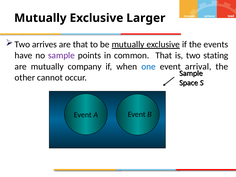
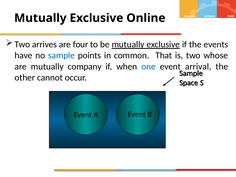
Larger: Larger -> Online (146, 18)
are that: that -> four (81, 44)
sample colour: purple -> blue (61, 55)
stating: stating -> whose (216, 55)
